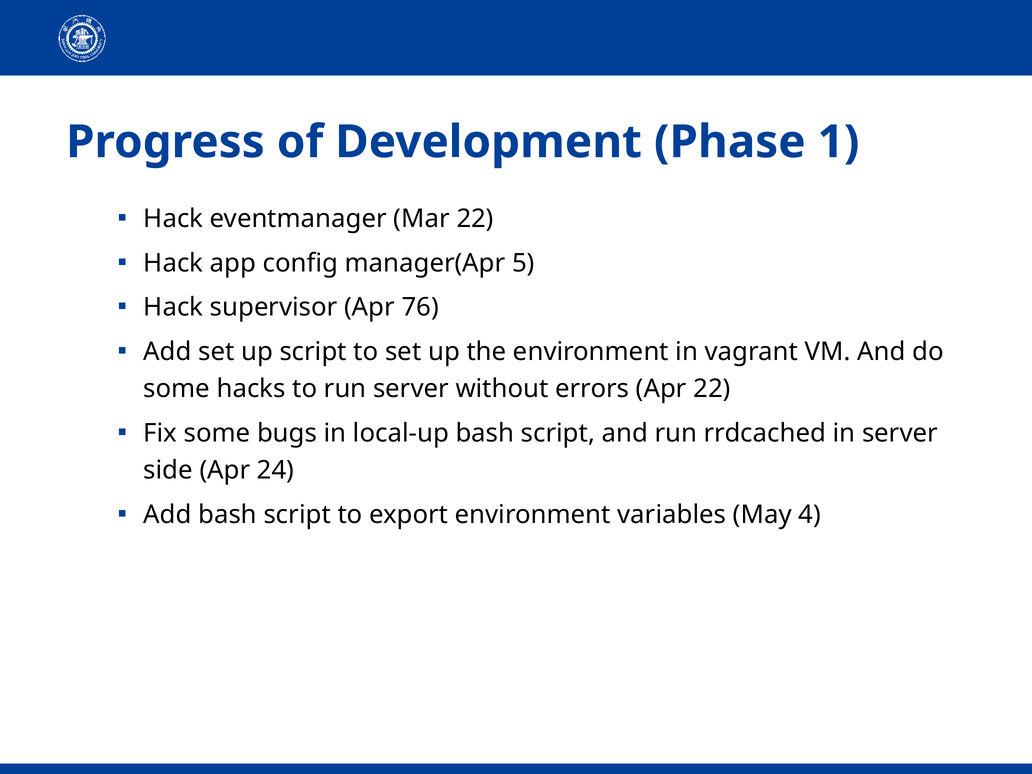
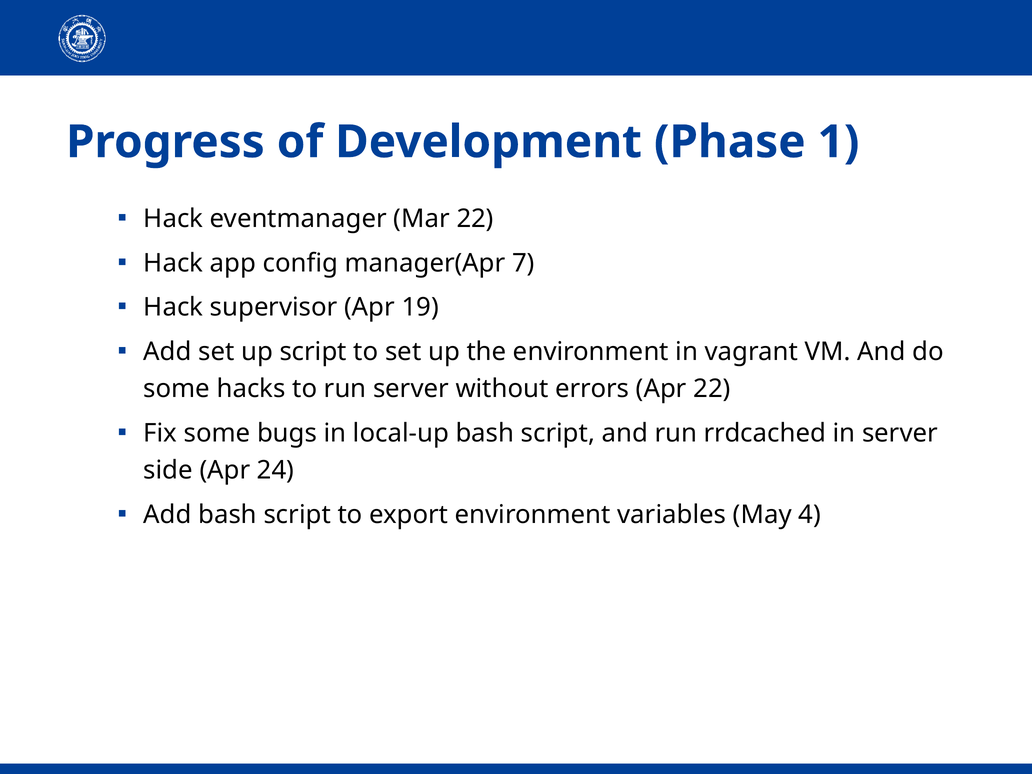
5: 5 -> 7 (523, 263)
76: 76 -> 19 (420, 307)
